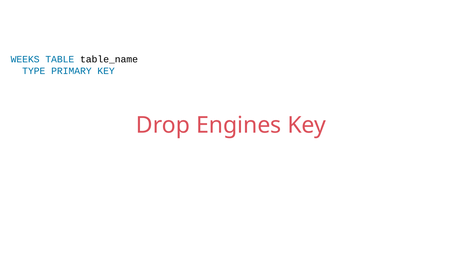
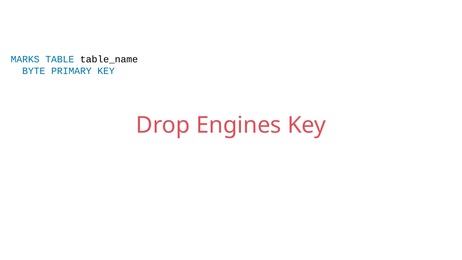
WEEKS: WEEKS -> MARKS (25, 59)
TYPE: TYPE -> BYTE (34, 71)
